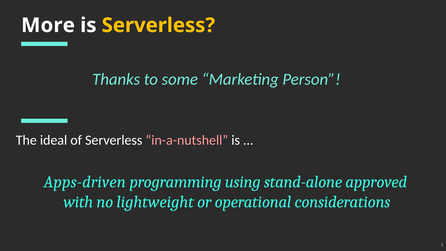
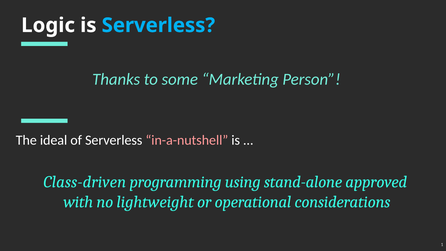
More: More -> Logic (48, 25)
Serverless colour: yellow -> light blue (158, 25)
Apps-driven: Apps-driven -> Class-driven (85, 182)
